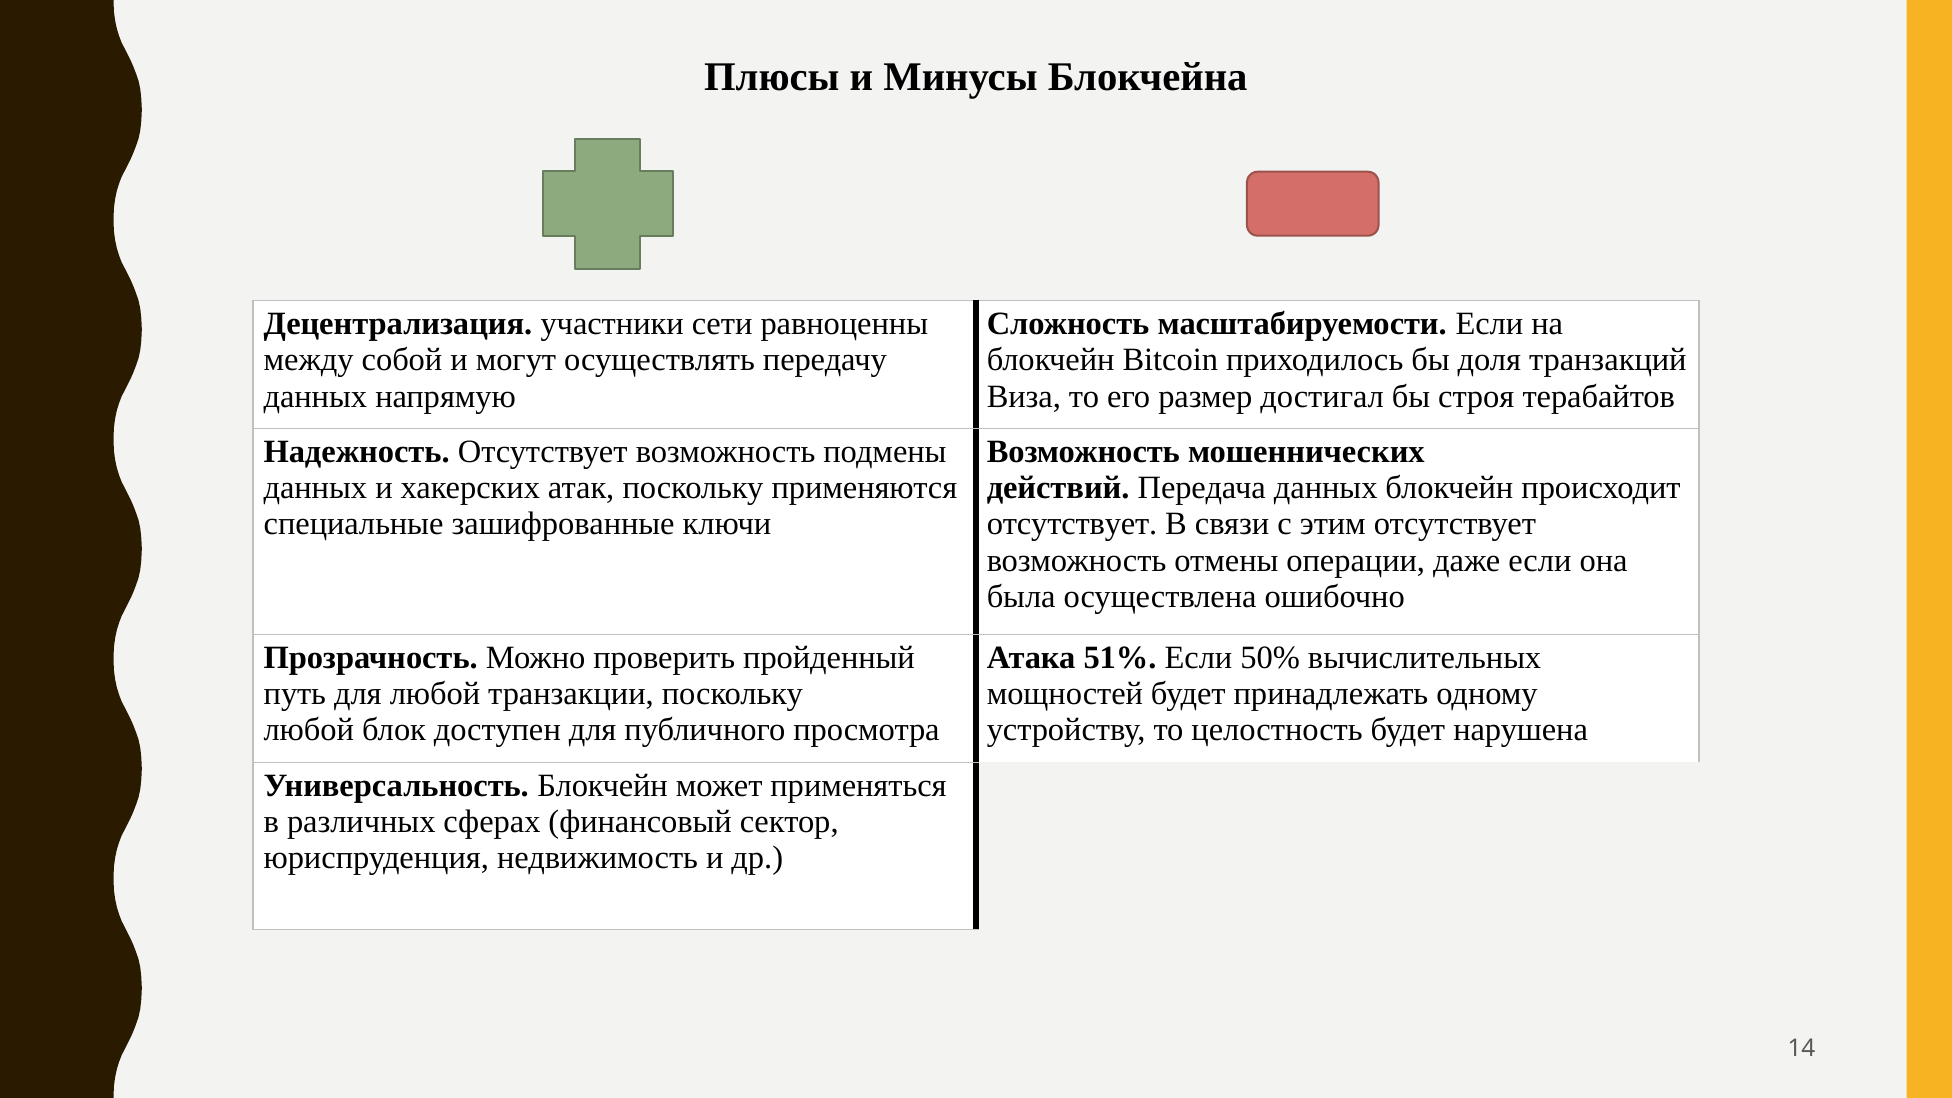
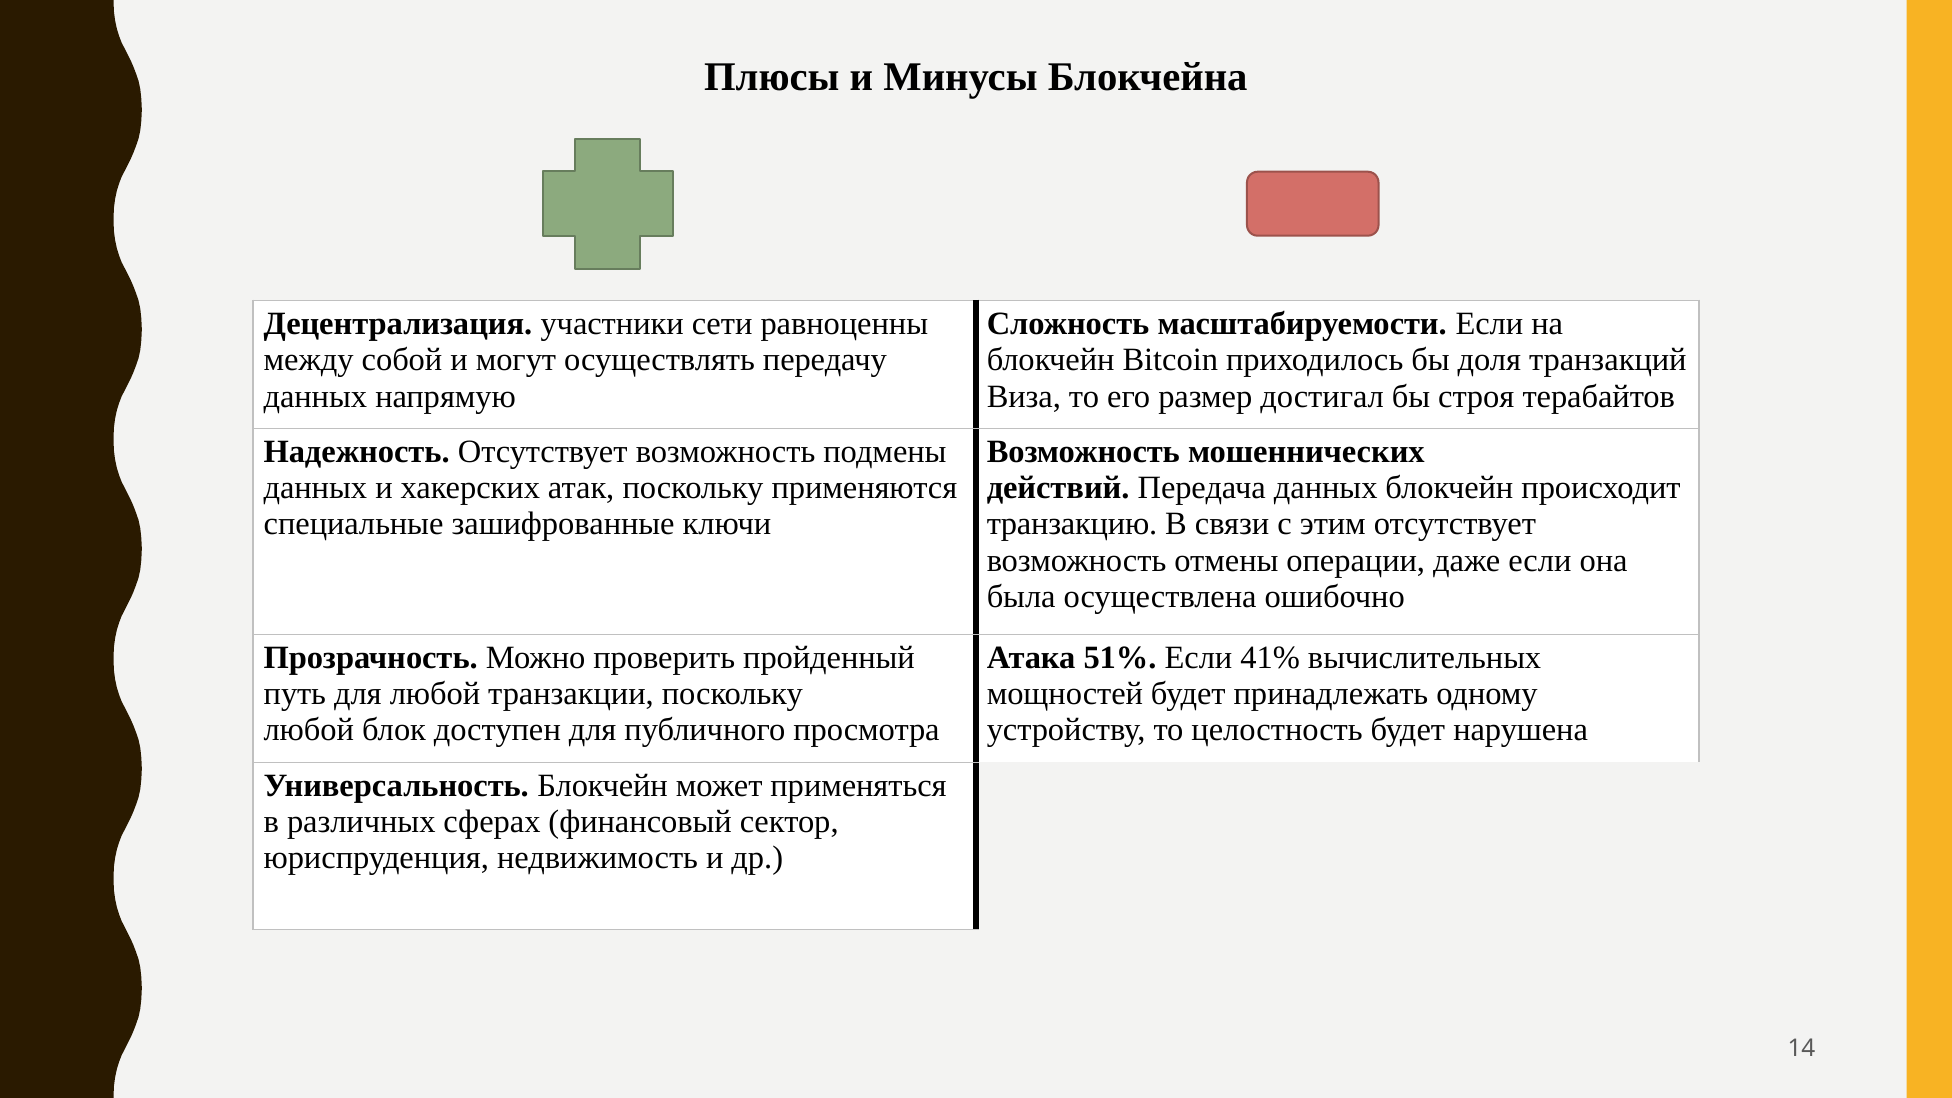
отсутствует: отсутствует -> транзакцию (1072, 524)
50%: 50% -> 41% (1270, 658)
